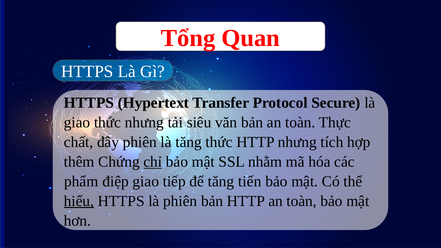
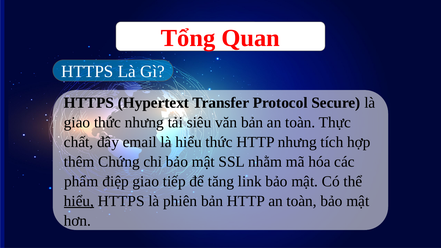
đây phiên: phiên -> email (140, 142)
là tăng: tăng -> hiểu (189, 142)
chỉ underline: present -> none (153, 162)
tiến: tiến -> link (250, 181)
